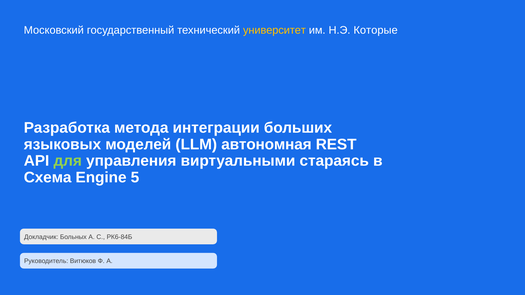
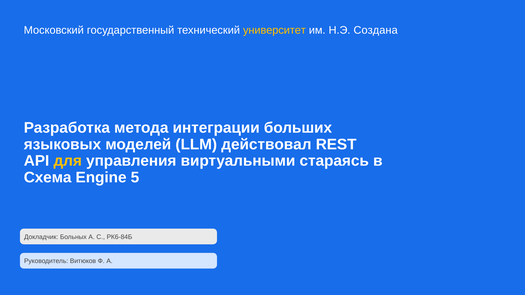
Которые: Которые -> Создана (376, 30)
автономная: автономная -> действовал (266, 145)
для colour: light green -> yellow (68, 161)
